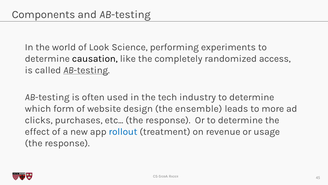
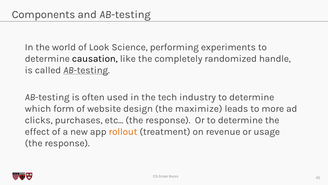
access: access -> handle (275, 59)
ensemble: ensemble -> maximize (199, 108)
rollout colour: blue -> orange (123, 131)
